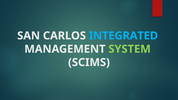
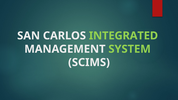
INTEGRATED colour: light blue -> light green (123, 36)
